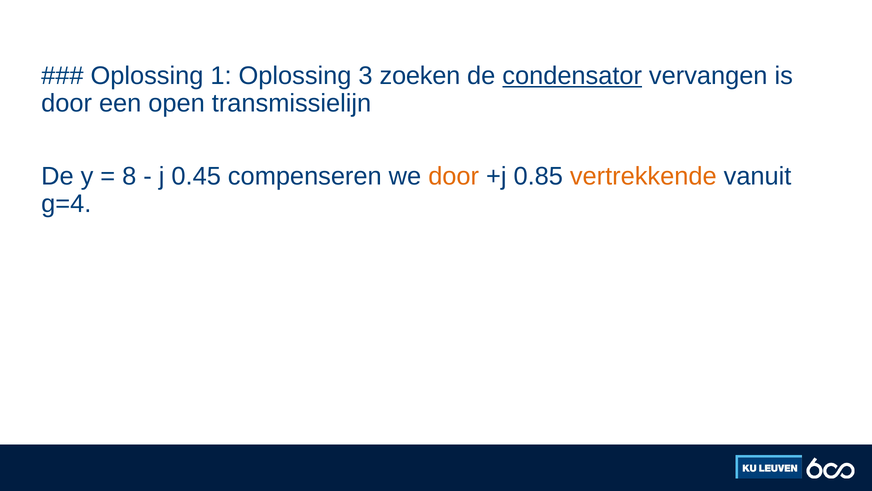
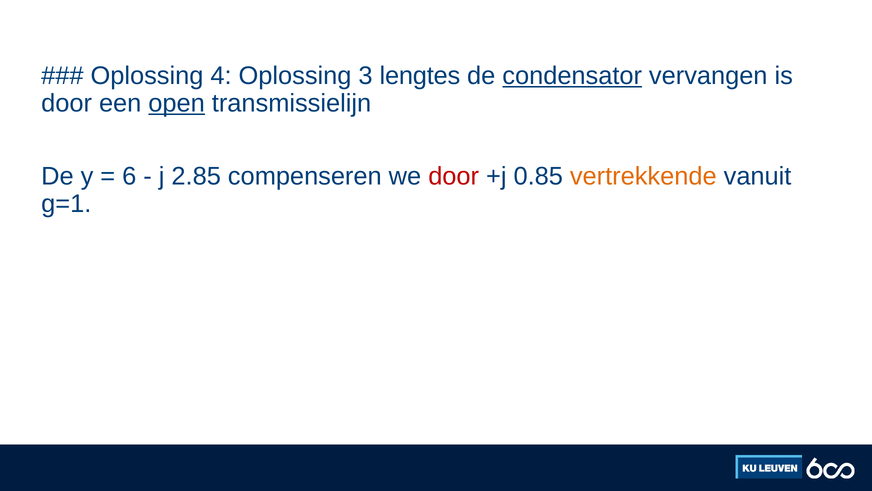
1: 1 -> 4 (221, 76)
zoeken: zoeken -> lengtes (420, 76)
open underline: none -> present (177, 103)
8: 8 -> 6 (129, 176)
0.45: 0.45 -> 2.85 (196, 176)
door colour: orange -> red (454, 176)
g=4: g=4 -> g=1 (66, 204)
